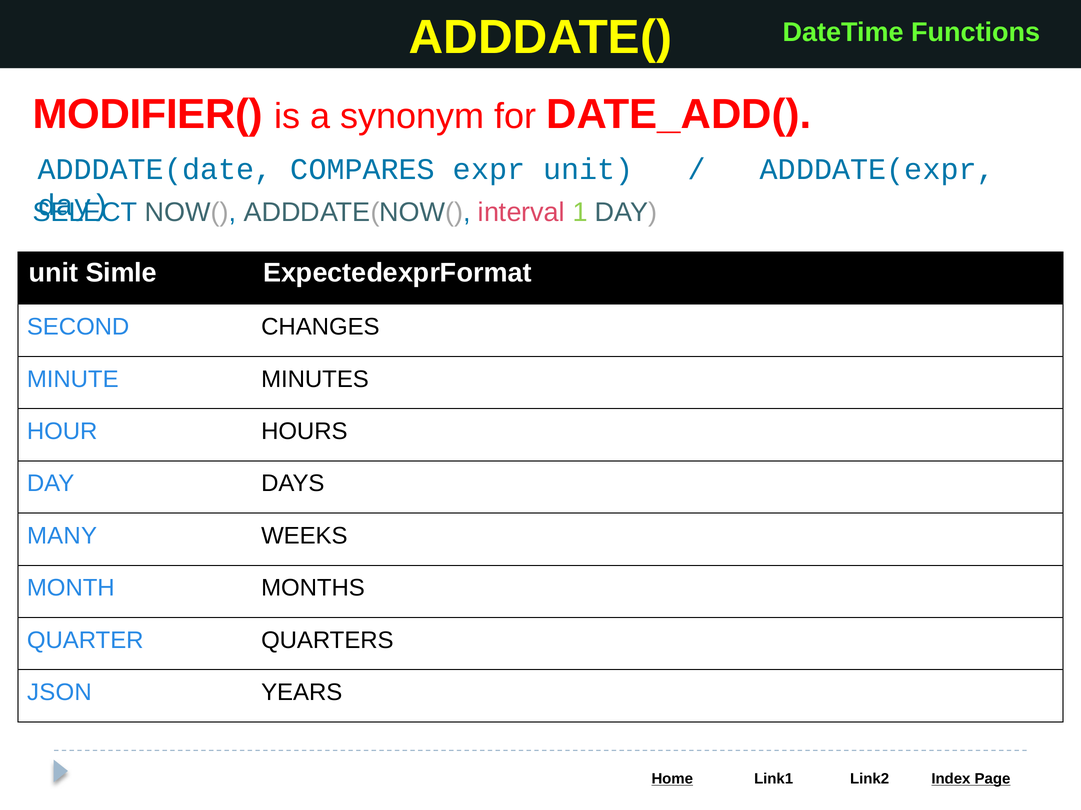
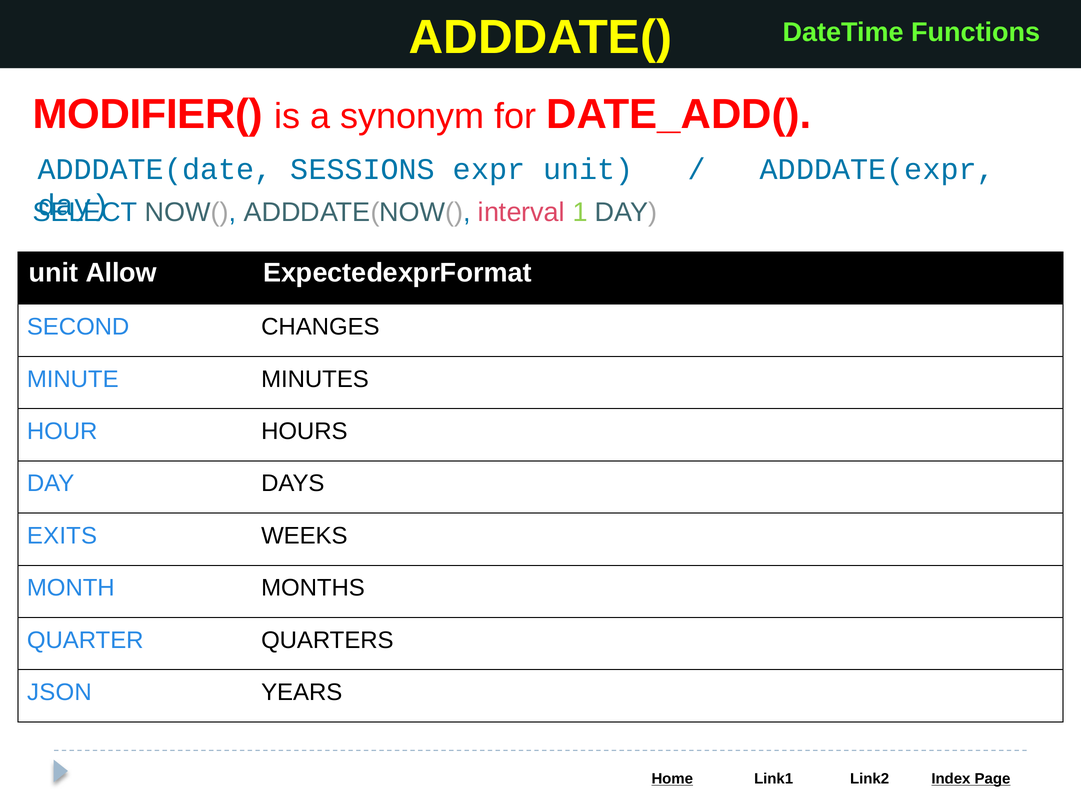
COMPARES: COMPARES -> SESSIONS (363, 170)
Simle: Simle -> Allow (121, 273)
MANY: MANY -> EXITS (62, 536)
